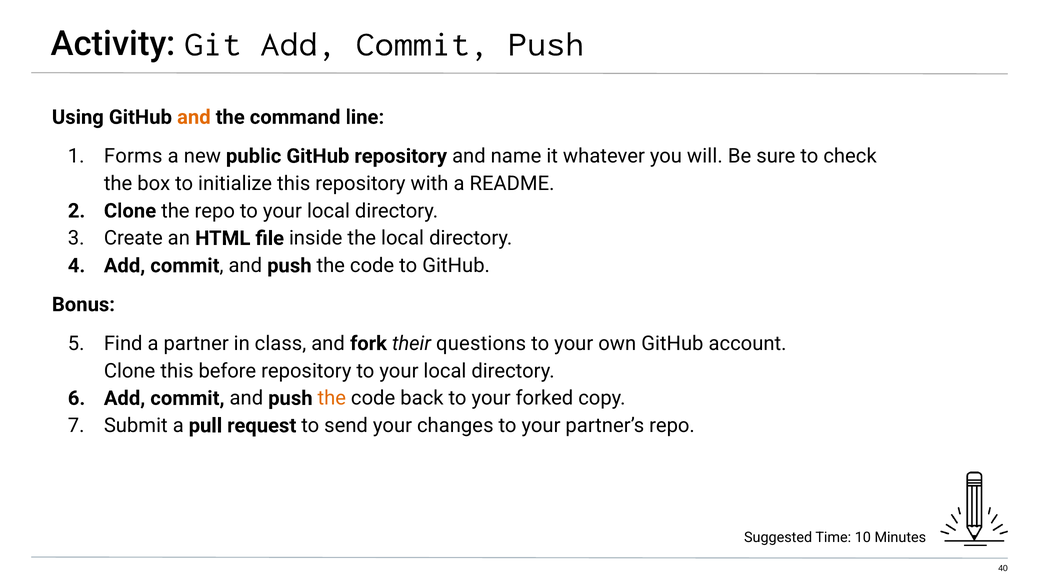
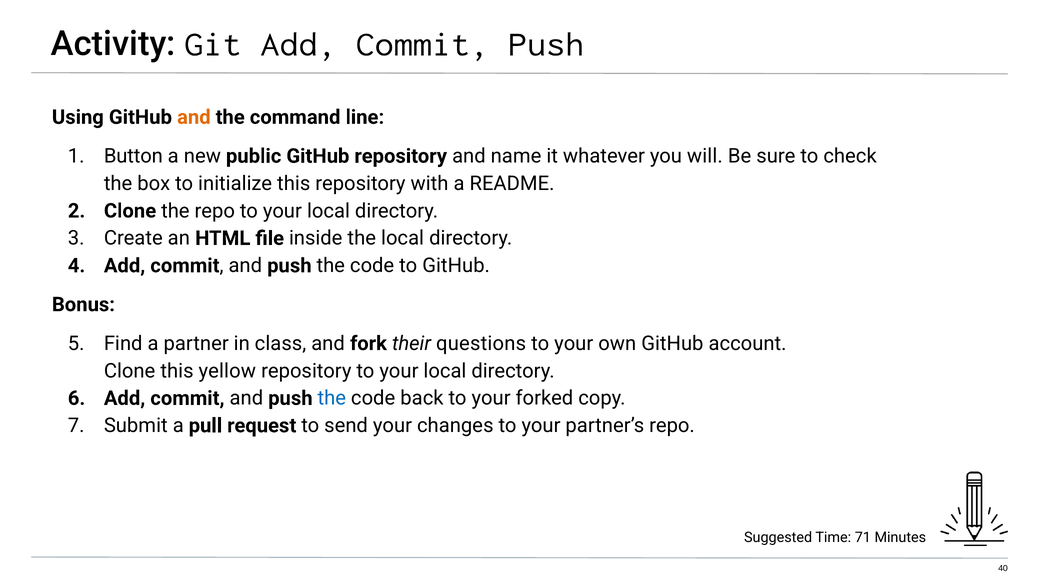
Forms: Forms -> Button (133, 156)
before: before -> yellow (227, 371)
the colour: orange -> blue (332, 399)
10: 10 -> 71 (863, 538)
